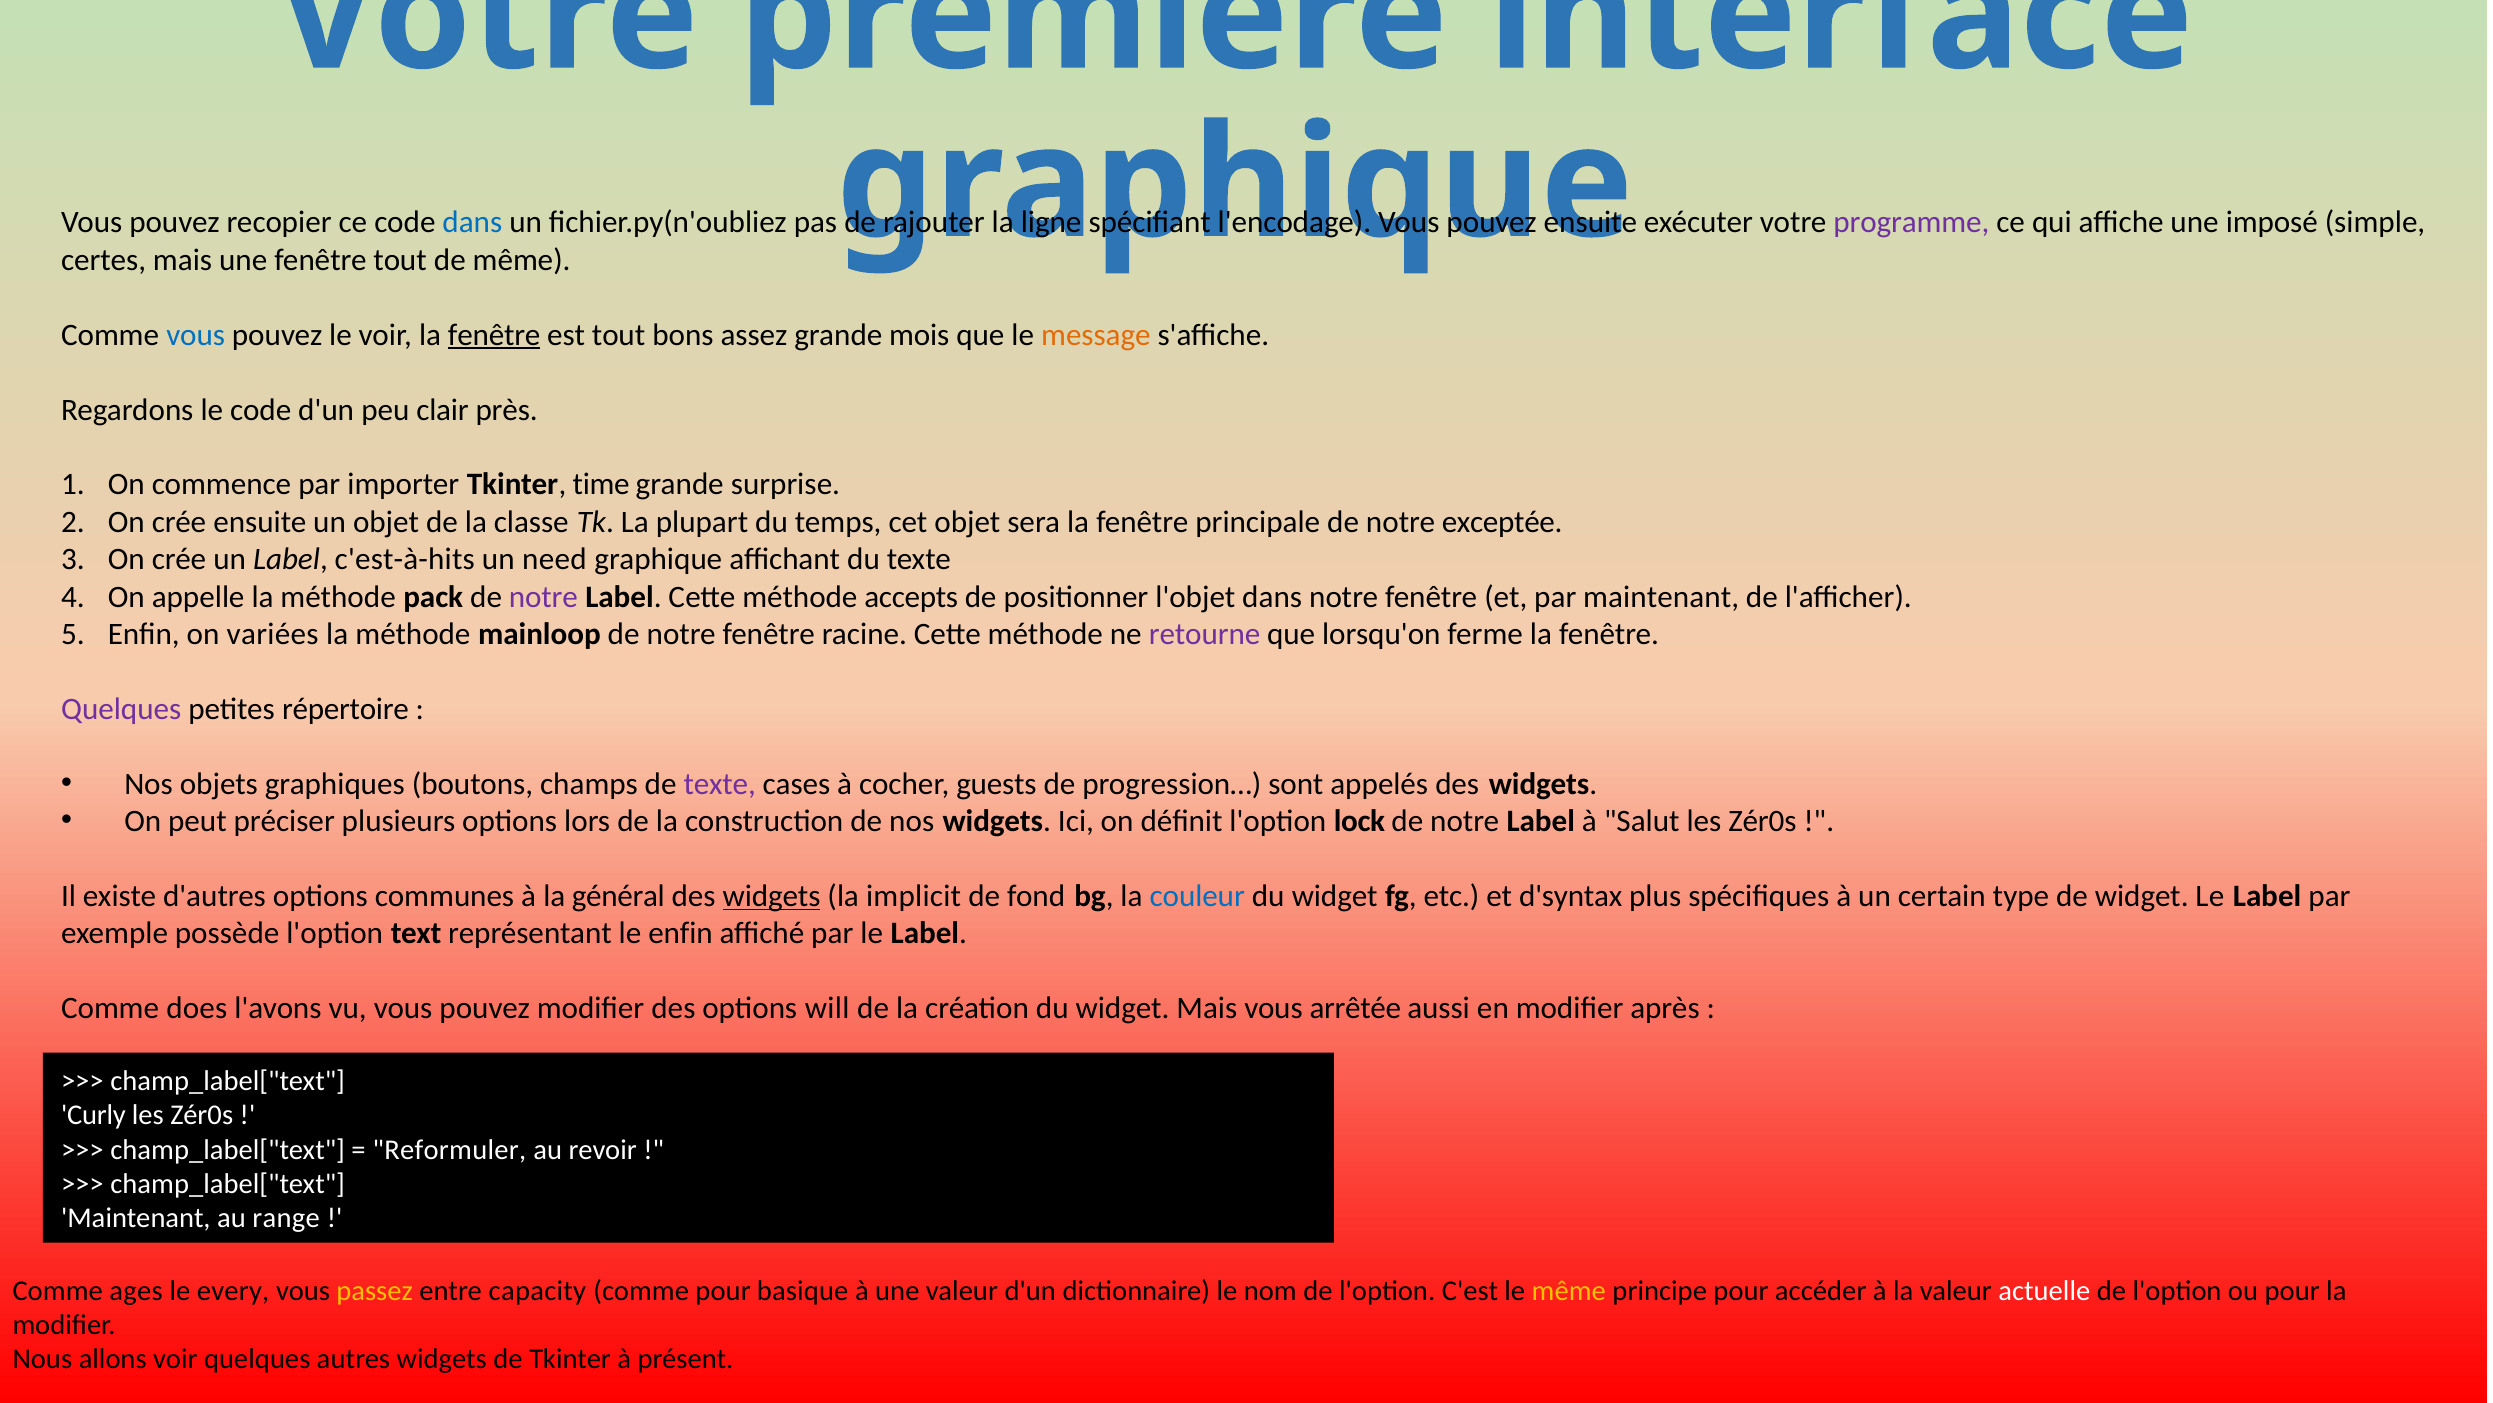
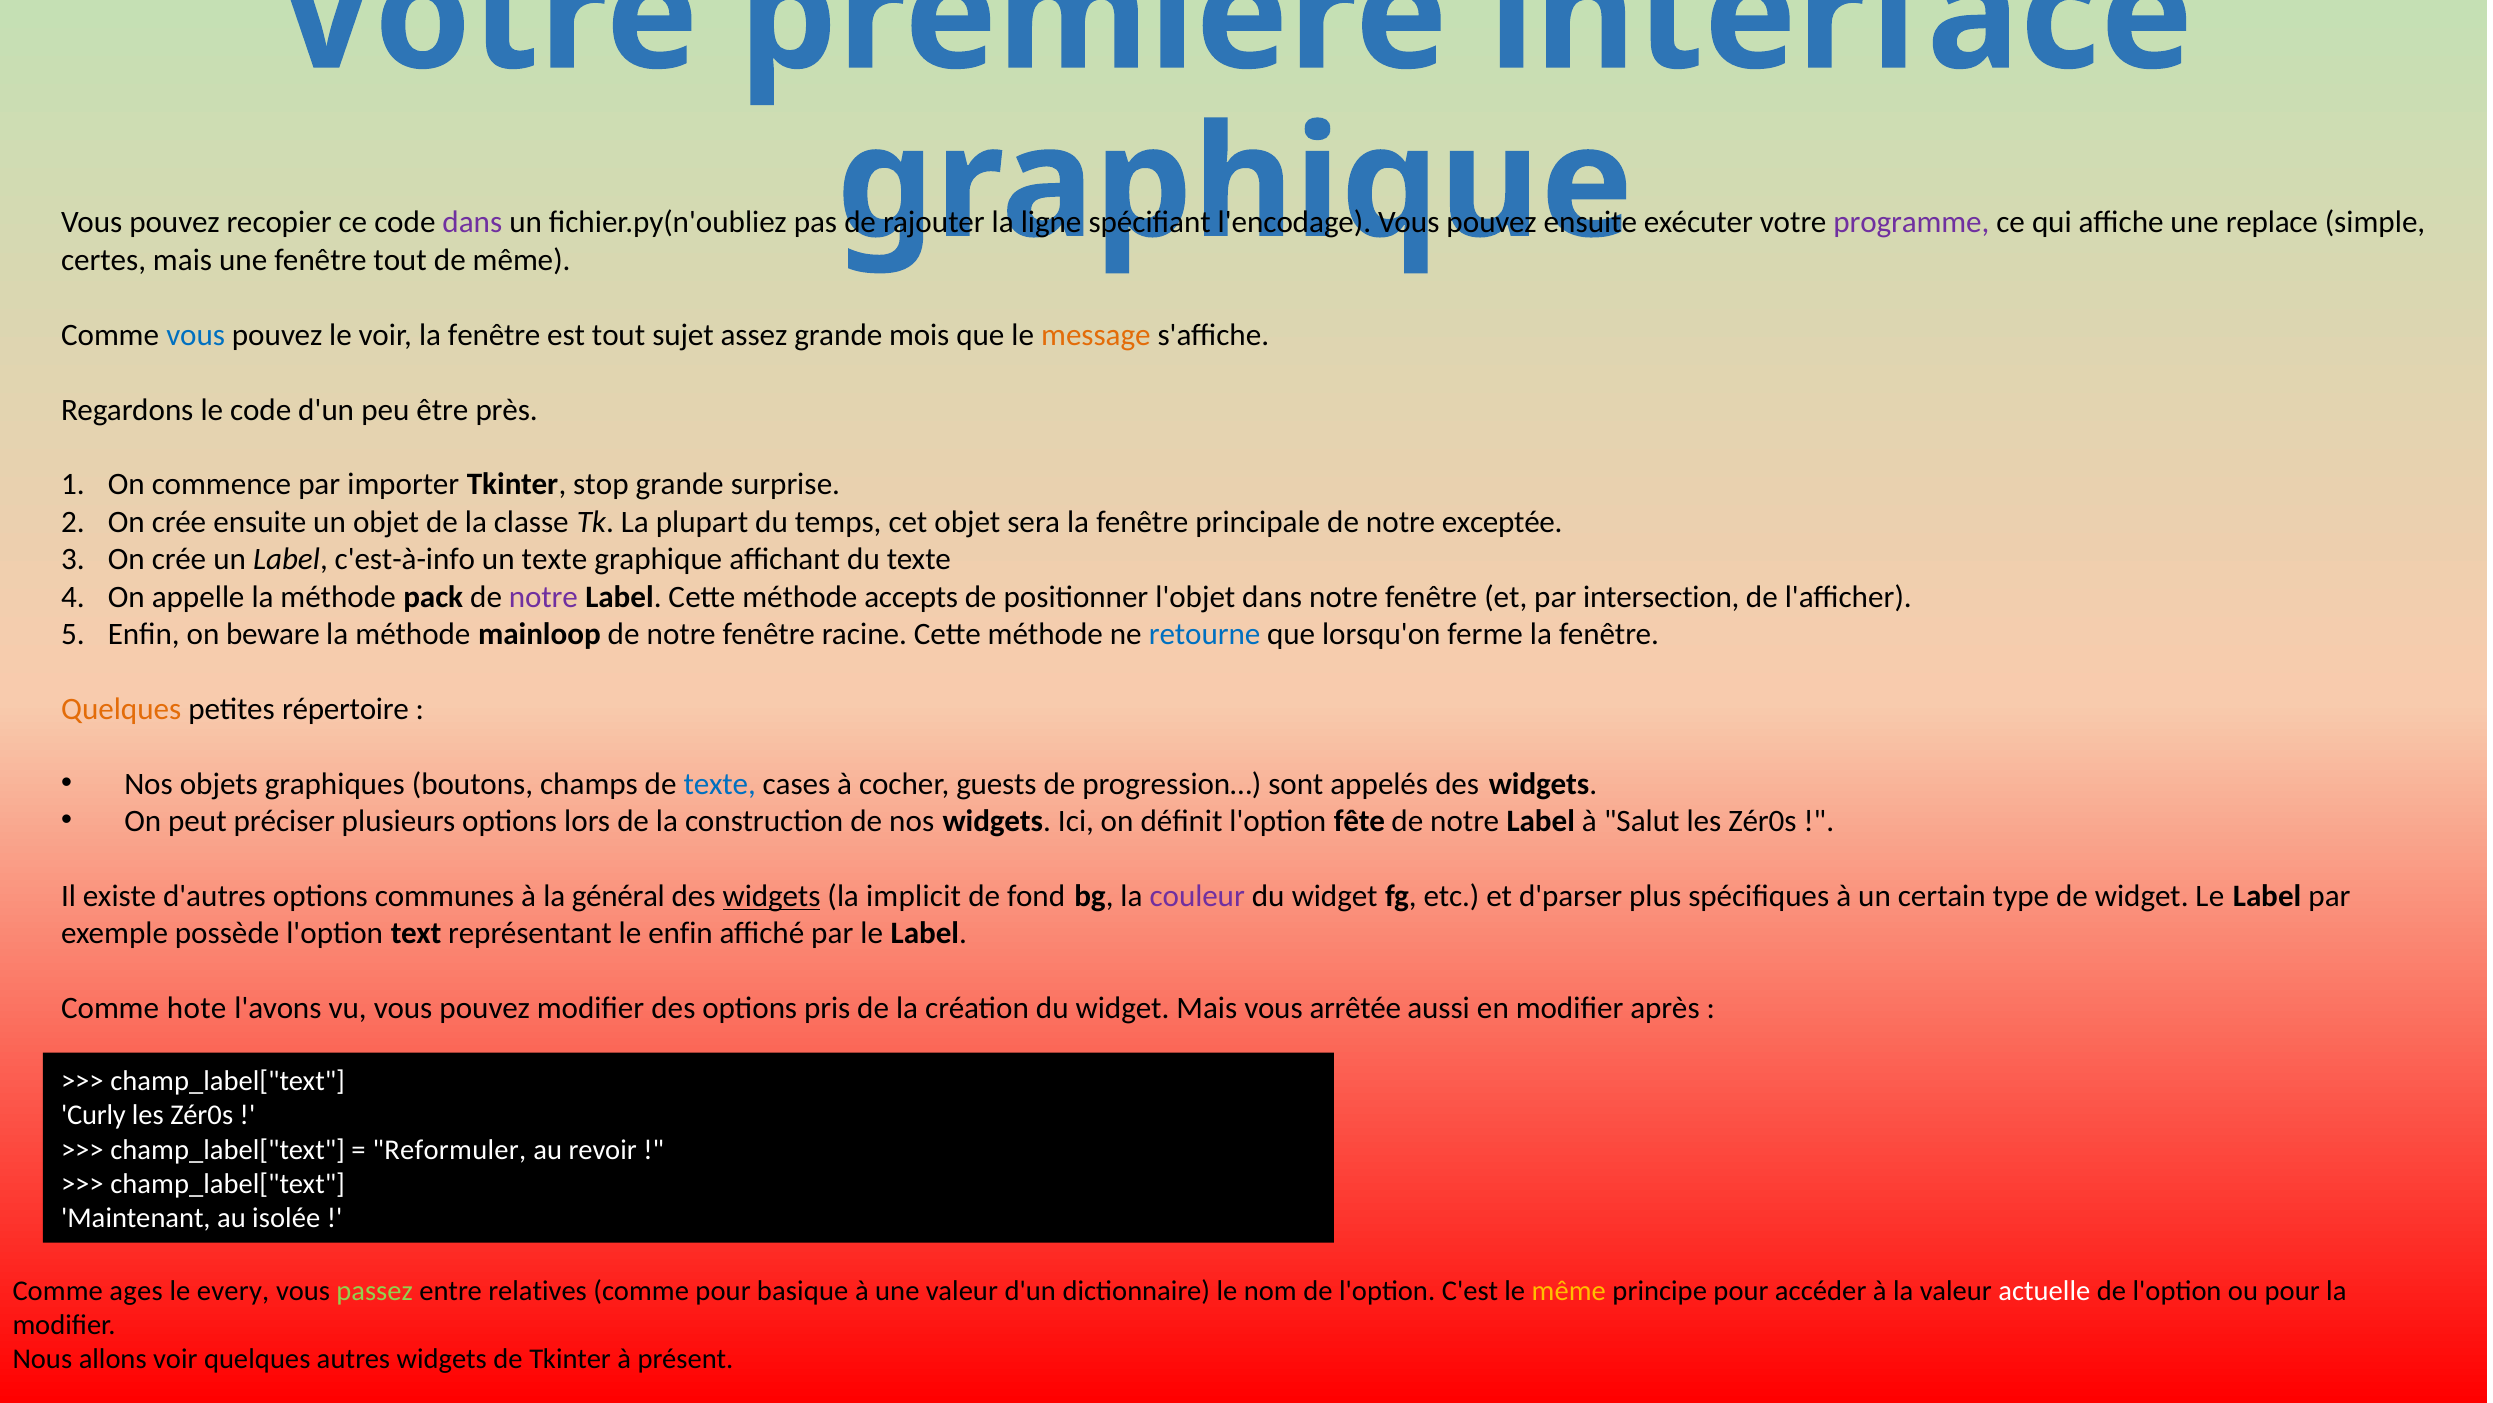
dans colour: blue -> purple (472, 223)
imposé: imposé -> replace (2272, 223)
fenêtre underline: present -> none (494, 335)
bons: bons -> sujet (683, 335)
clair: clair -> être (442, 410)
time: time -> stop (601, 484)
c'est-à-hits: c'est-à-hits -> c'est-à-info (405, 559)
un need: need -> texte (554, 559)
par maintenant: maintenant -> intersection (1661, 597)
variées: variées -> beware (273, 634)
retourne colour: purple -> blue (1205, 634)
Quelques colour: purple -> orange (121, 709)
texte colour: purple -> blue (720, 783)
lock: lock -> fête (1359, 821)
couleur colour: blue -> purple (1197, 896)
d'syntax: d'syntax -> d'parser (1571, 896)
does: does -> hote (197, 1008)
will: will -> pris (827, 1008)
range: range -> isolée (286, 1218)
passez colour: yellow -> light green (375, 1290)
capacity: capacity -> relatives (538, 1290)
